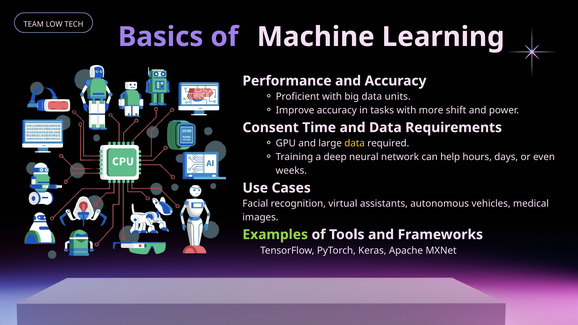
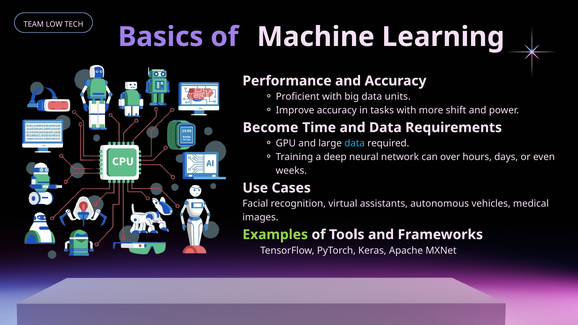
Consent: Consent -> Become (271, 128)
data colour: yellow -> light blue (355, 143)
help: help -> over (450, 157)
